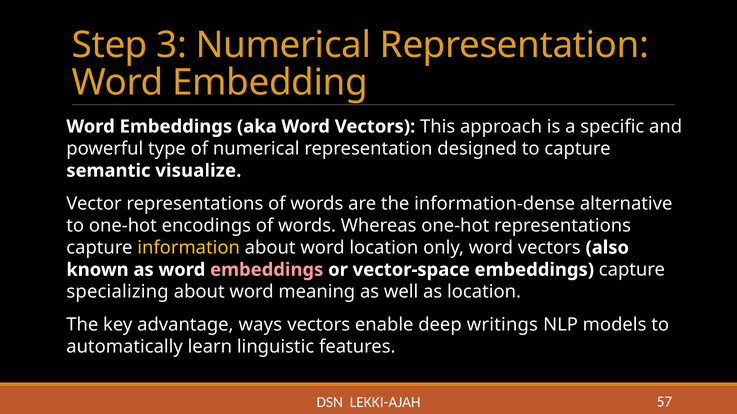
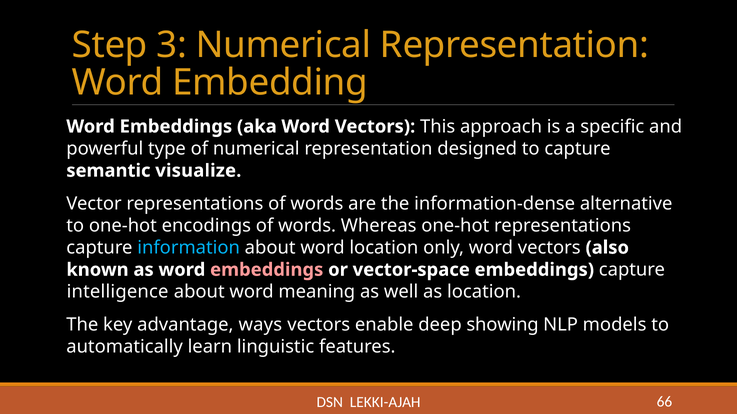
information colour: yellow -> light blue (189, 248)
specializing: specializing -> intelligence (118, 292)
writings: writings -> showing (503, 325)
57: 57 -> 66 (664, 402)
